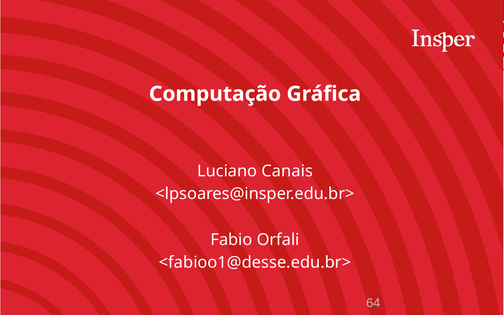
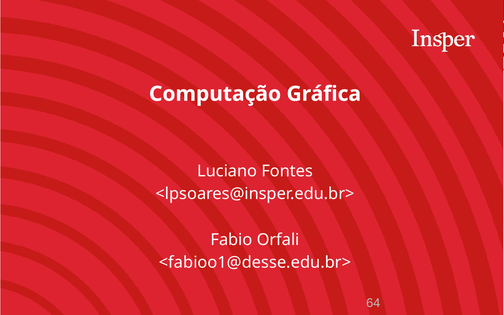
Canais: Canais -> Fontes (287, 171)
